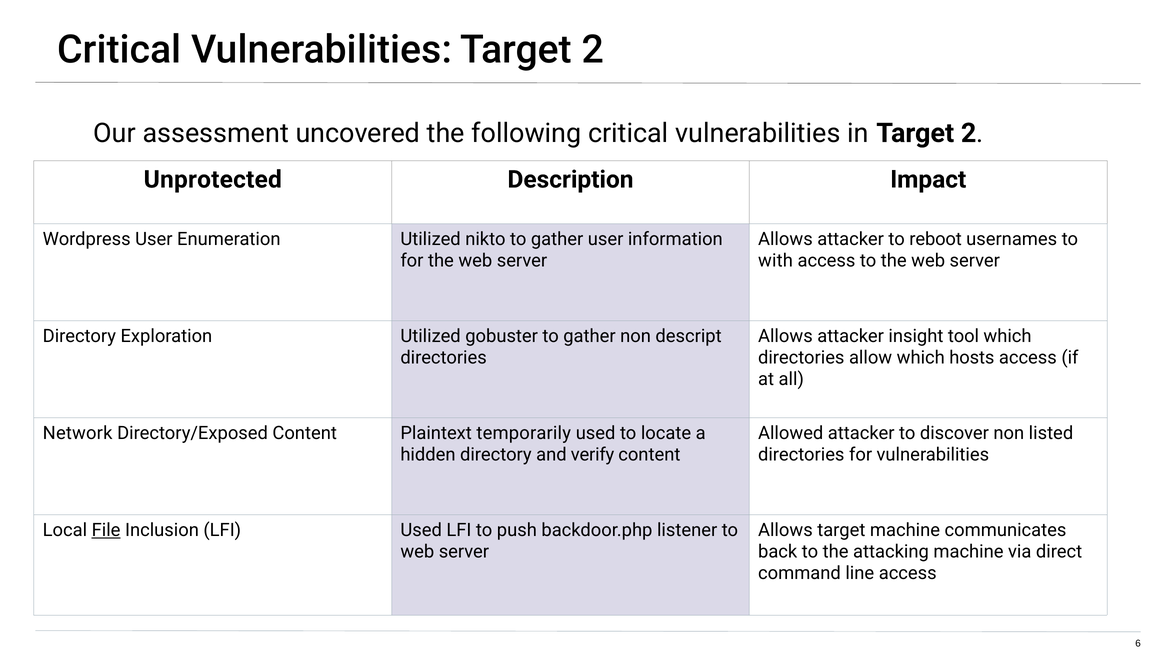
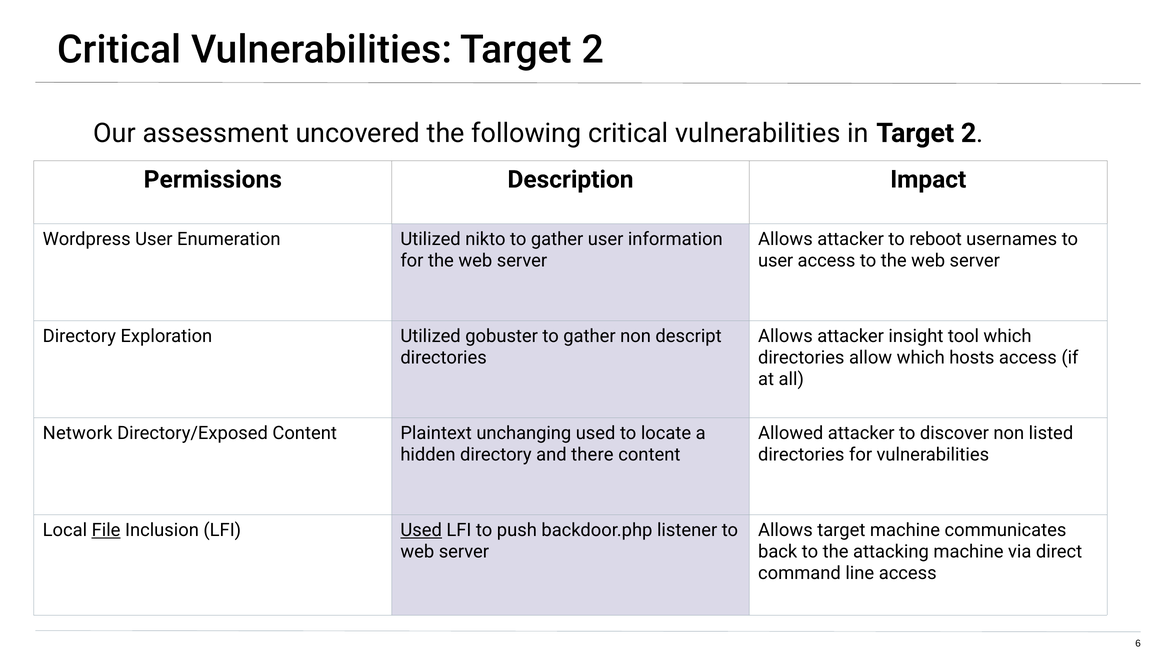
Unprotected: Unprotected -> Permissions (213, 180)
with: with -> user (776, 261)
temporarily: temporarily -> unchanging (524, 434)
verify: verify -> there (592, 455)
Used underline: none -> present (421, 531)
